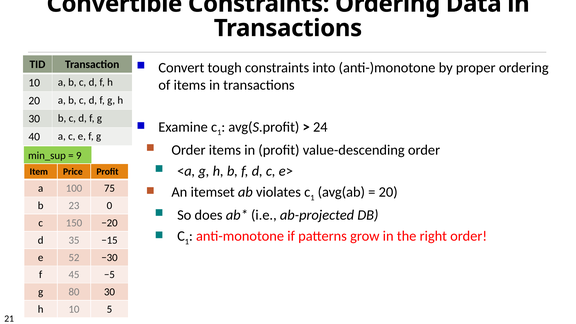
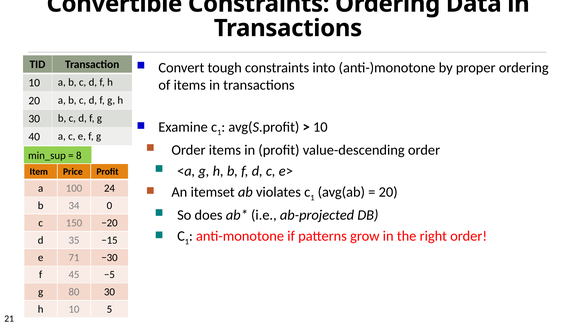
24: 24 -> 10 (320, 127)
9: 9 -> 8 (79, 156)
75: 75 -> 24 (109, 188)
23: 23 -> 34 (74, 206)
52: 52 -> 71 (74, 257)
